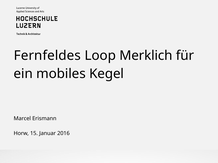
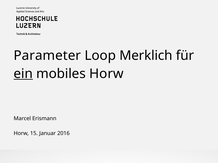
Fernfeldes: Fernfeldes -> Parameter (47, 56)
ein underline: none -> present (23, 74)
mobiles Kegel: Kegel -> Horw (106, 74)
